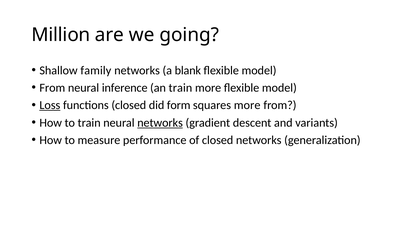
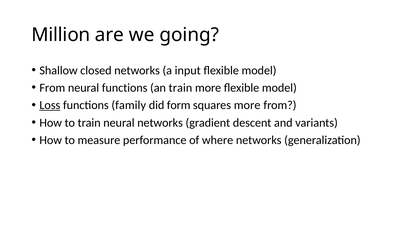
family: family -> closed (96, 70)
blank: blank -> input (188, 70)
neural inference: inference -> functions (125, 88)
functions closed: closed -> family (129, 105)
networks underline: present -> none (160, 122)
of closed: closed -> where (218, 140)
